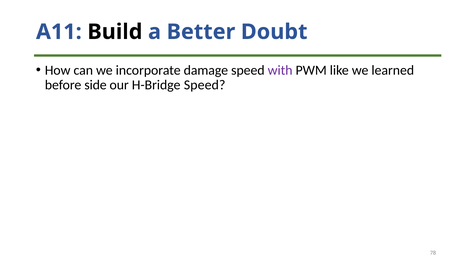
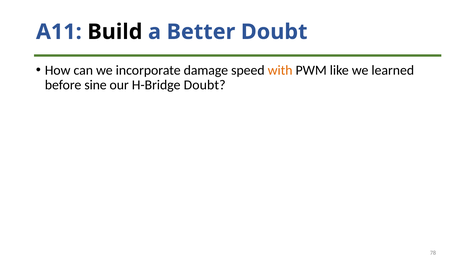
with colour: purple -> orange (280, 70)
side: side -> sine (96, 85)
H-Bridge Speed: Speed -> Doubt (205, 85)
